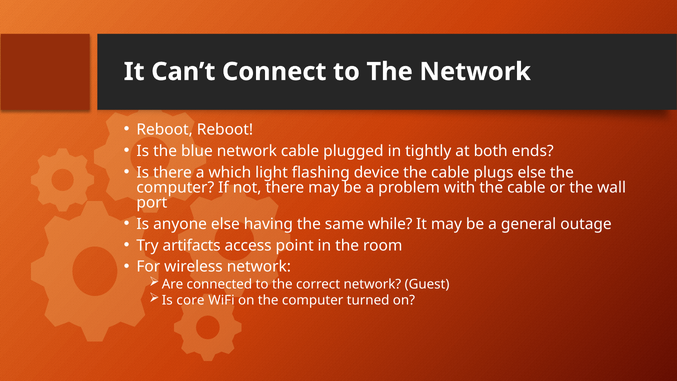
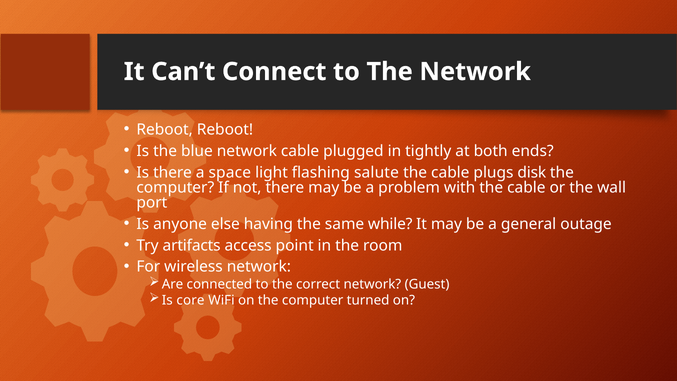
which: which -> space (230, 172)
device: device -> salute (376, 172)
plugs else: else -> disk (532, 172)
